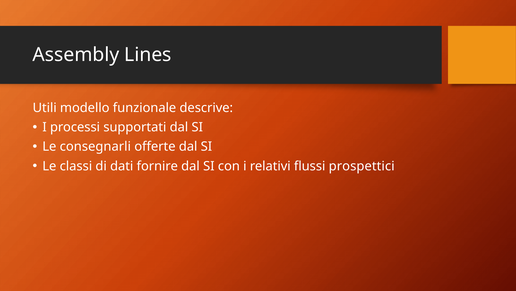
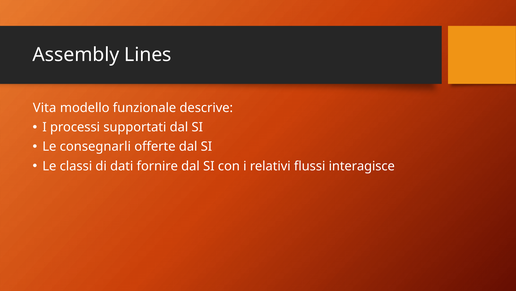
Utili: Utili -> Vita (45, 108)
prospettici: prospettici -> interagisce (362, 166)
